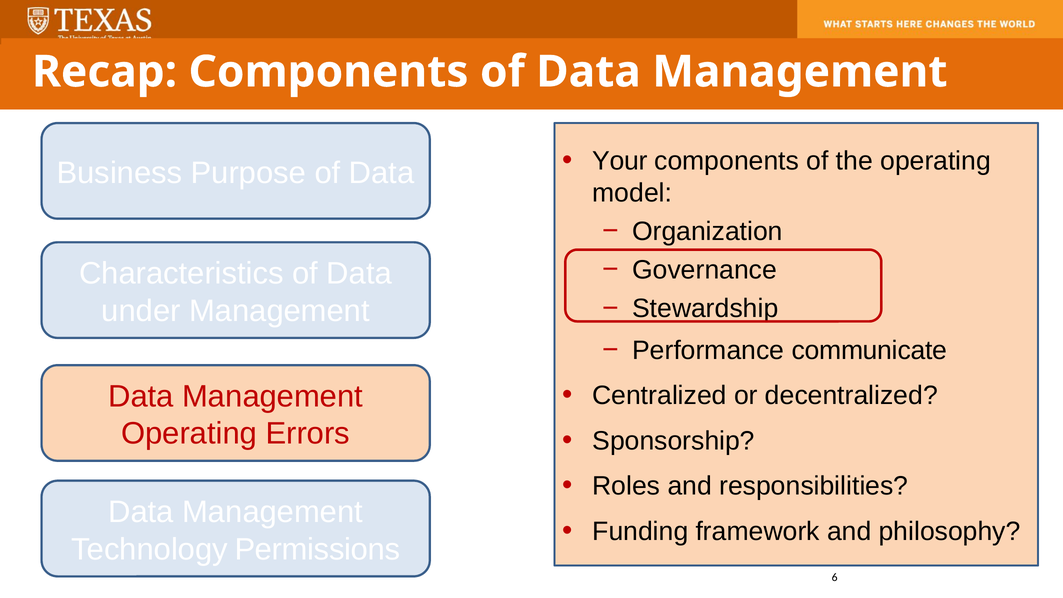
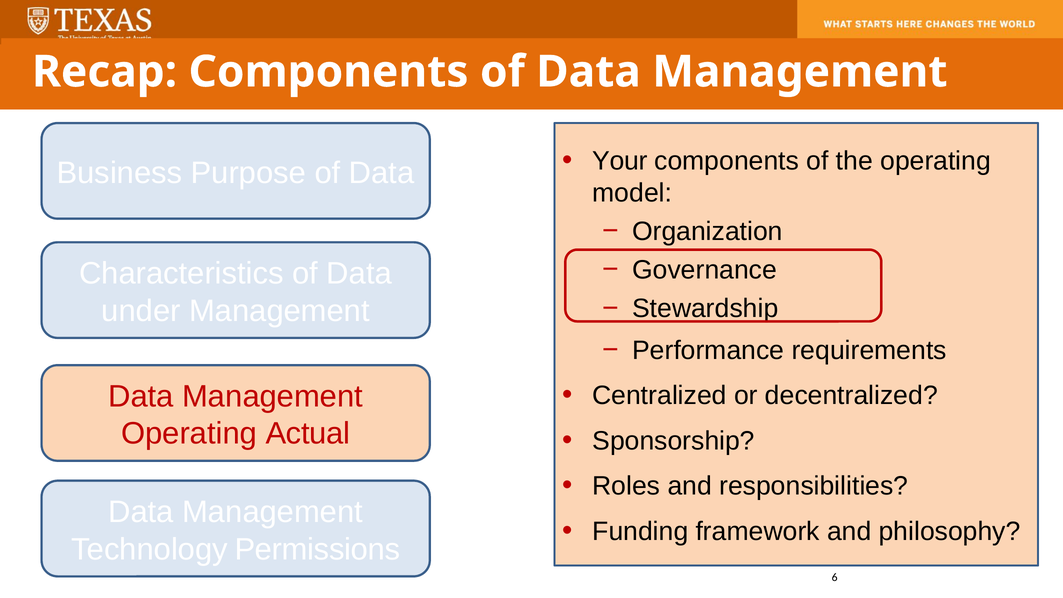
communicate: communicate -> requirements (869, 350)
Errors: Errors -> Actual (308, 434)
